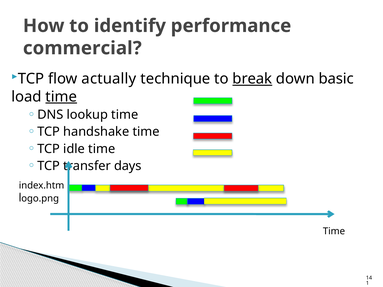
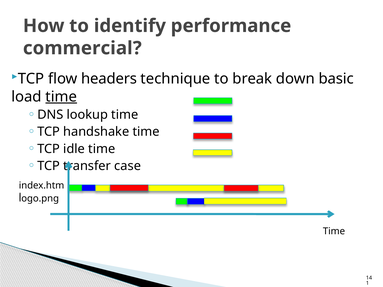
actually: actually -> headers (109, 79)
break underline: present -> none (252, 79)
days: days -> case (128, 166)
